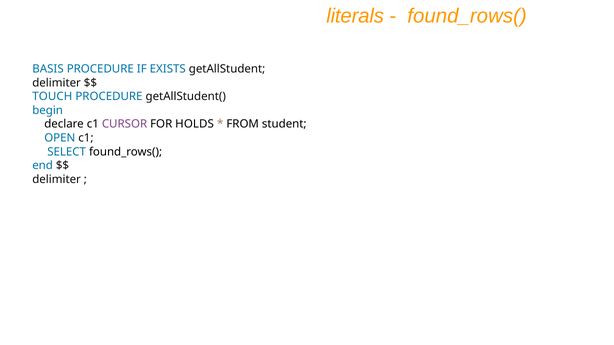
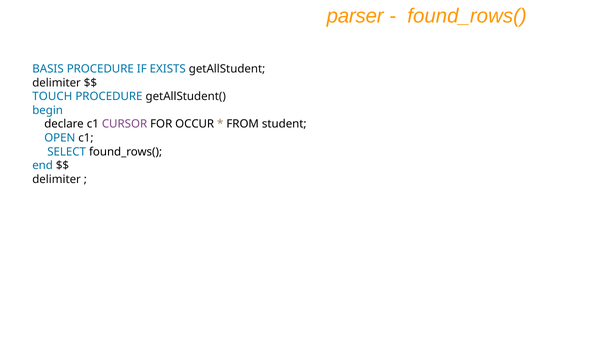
literals: literals -> parser (355, 16)
HOLDS: HOLDS -> OCCUR (195, 124)
